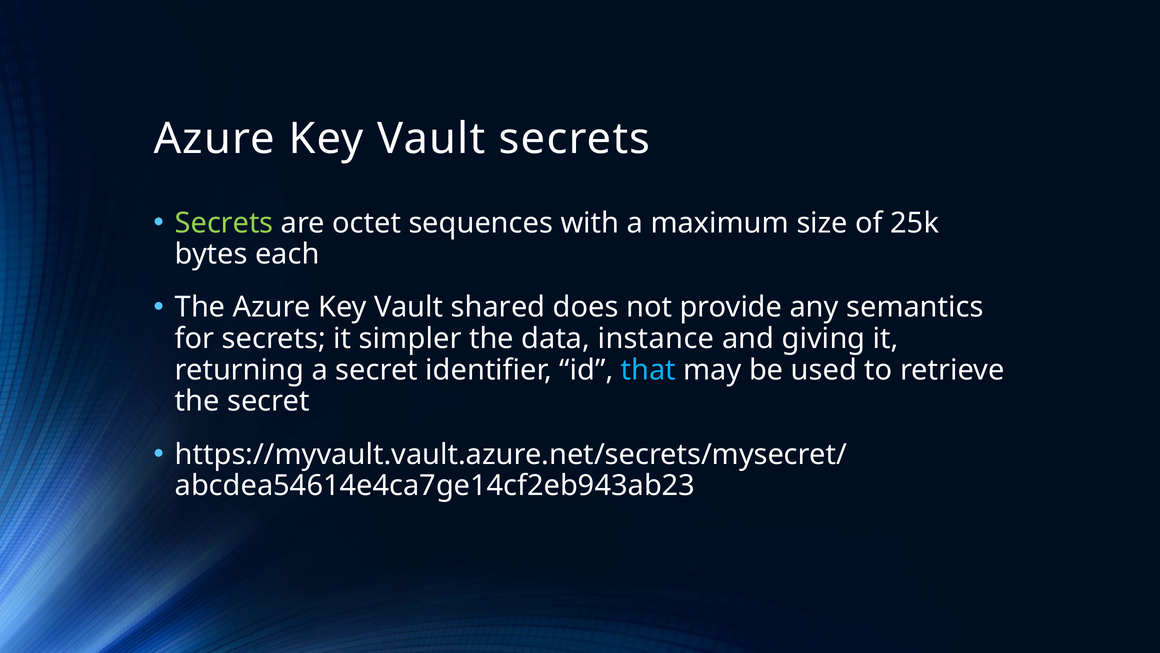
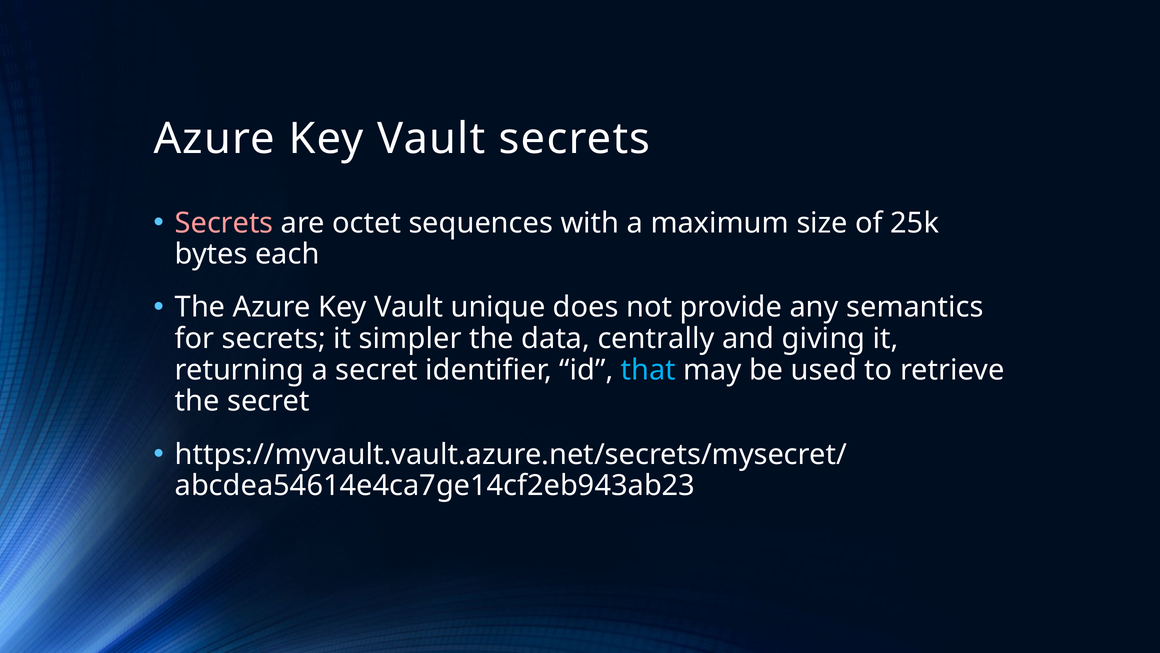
Secrets colour: light green -> pink (224, 223)
shared: shared -> unique (498, 307)
instance: instance -> centrally (656, 339)
